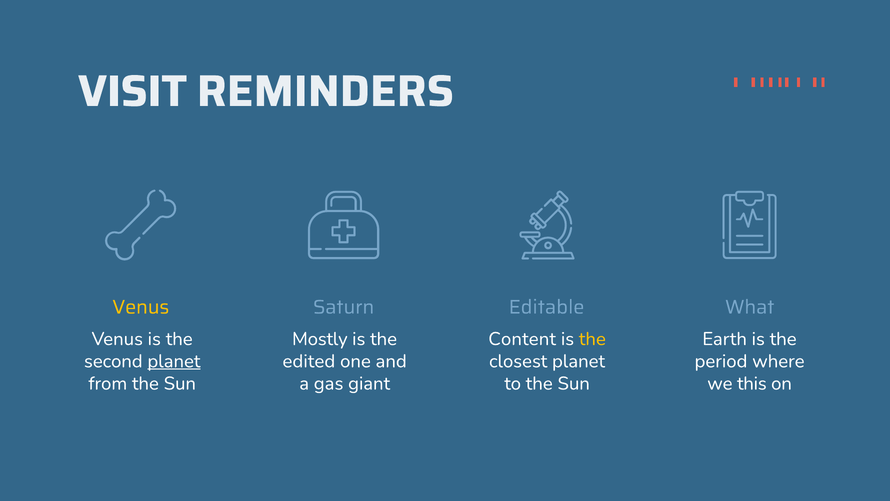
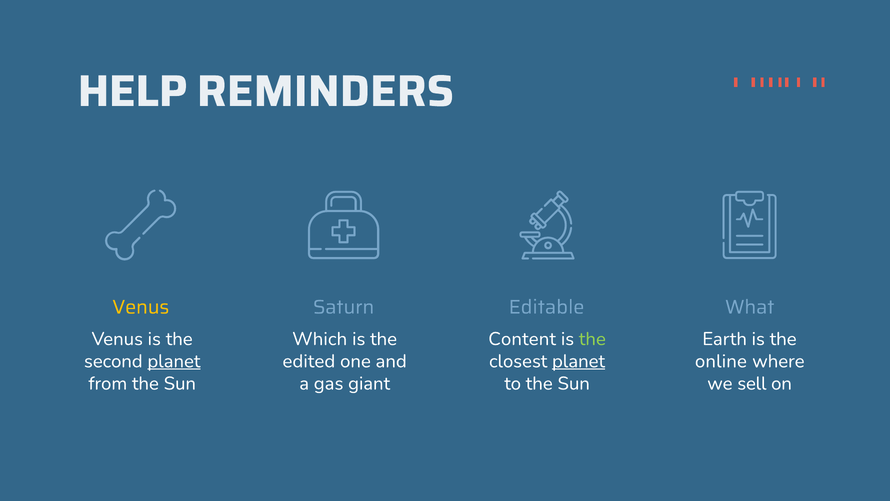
VISIT: VISIT -> HELP (133, 91)
Mostly: Mostly -> Which (320, 339)
the colour: yellow -> light green (592, 339)
planet underline: none -> present (578, 361)
period: period -> online (721, 361)
this: this -> sell (752, 383)
